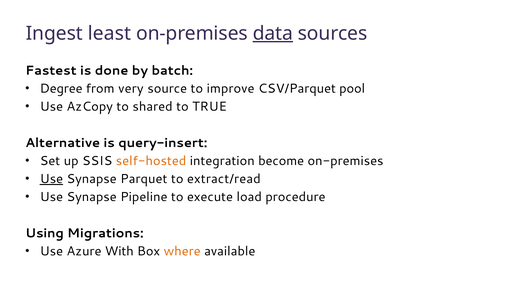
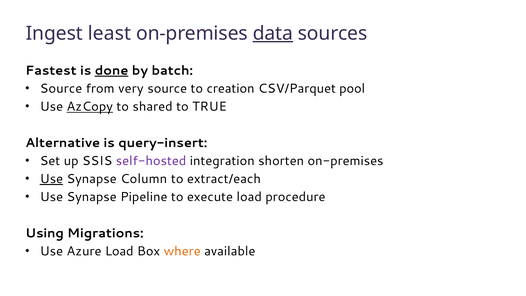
done underline: none -> present (112, 71)
Degree: Degree -> Source (61, 89)
improve: improve -> creation (231, 89)
AzCopy underline: none -> present (90, 107)
self-hosted colour: orange -> purple (151, 161)
become: become -> shorten (281, 161)
Parquet: Parquet -> Column (144, 179)
extract/read: extract/read -> extract/each (224, 179)
Azure With: With -> Load (119, 251)
